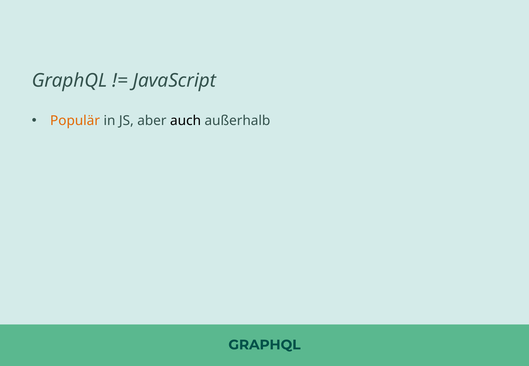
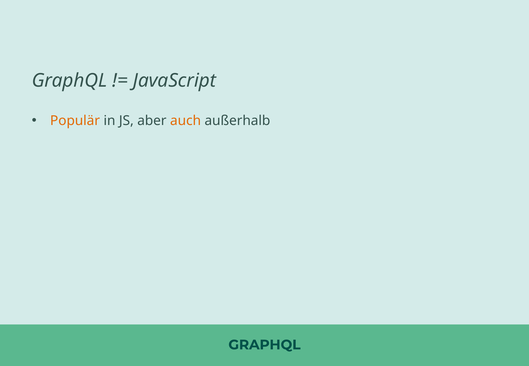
auch colour: black -> orange (186, 121)
